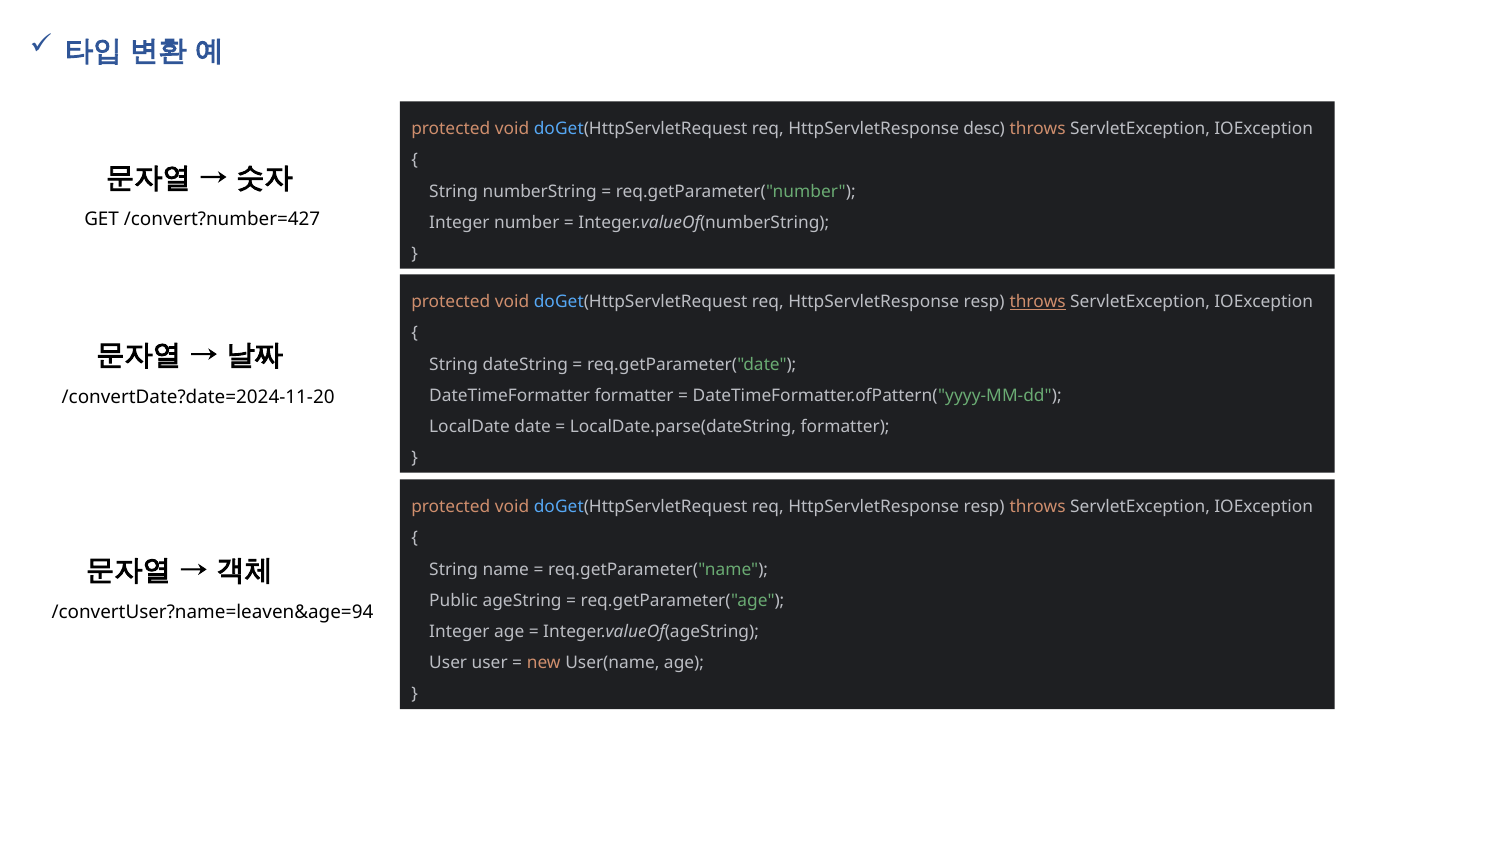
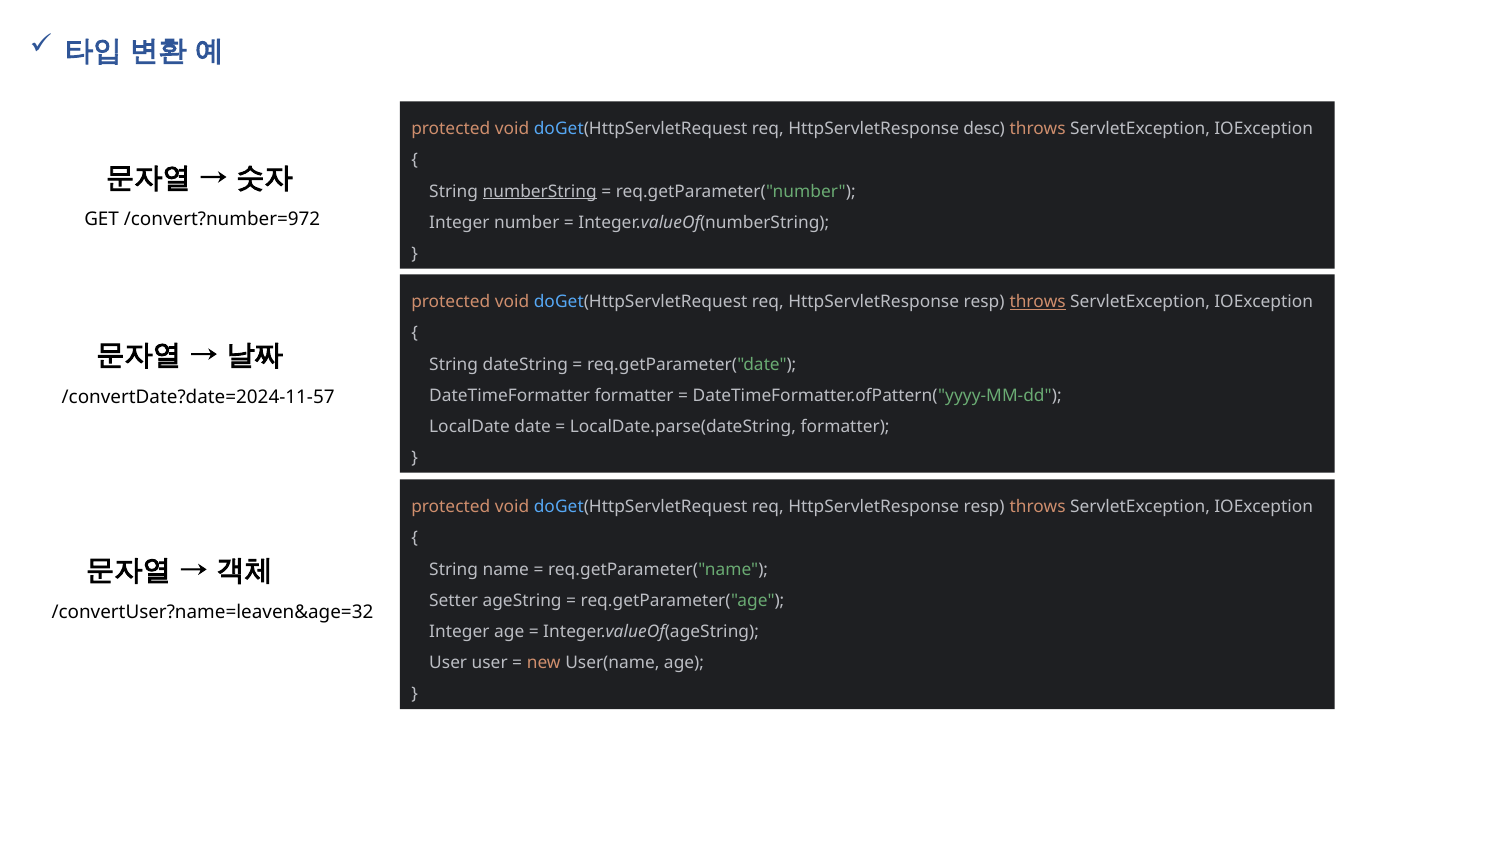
numberString underline: none -> present (540, 192)
/convert?number=427: /convert?number=427 -> /convert?number=972 (222, 219)
/convertDate?date=2024-11-20: /convertDate?date=2024-11-20 -> /convertDate?date=2024-11-57 (198, 397)
Public: Public -> Setter (454, 601)
/convertUser?name=leaven&age=94: /convertUser?name=leaven&age=94 -> /convertUser?name=leaven&age=32 (212, 613)
